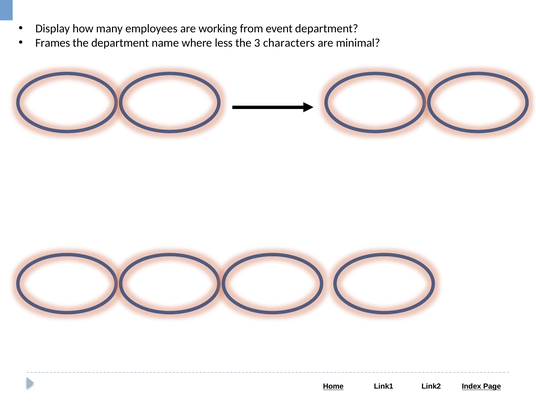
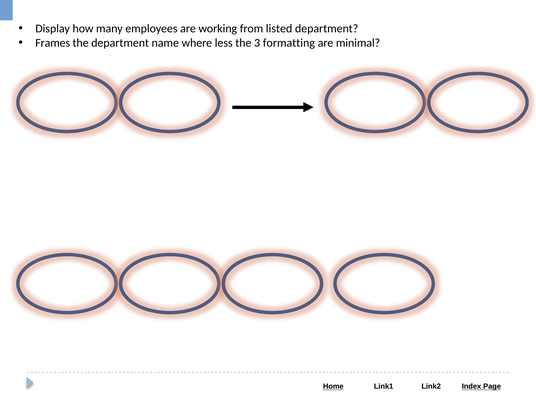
event: event -> listed (279, 28)
characters: characters -> formatting (289, 43)
